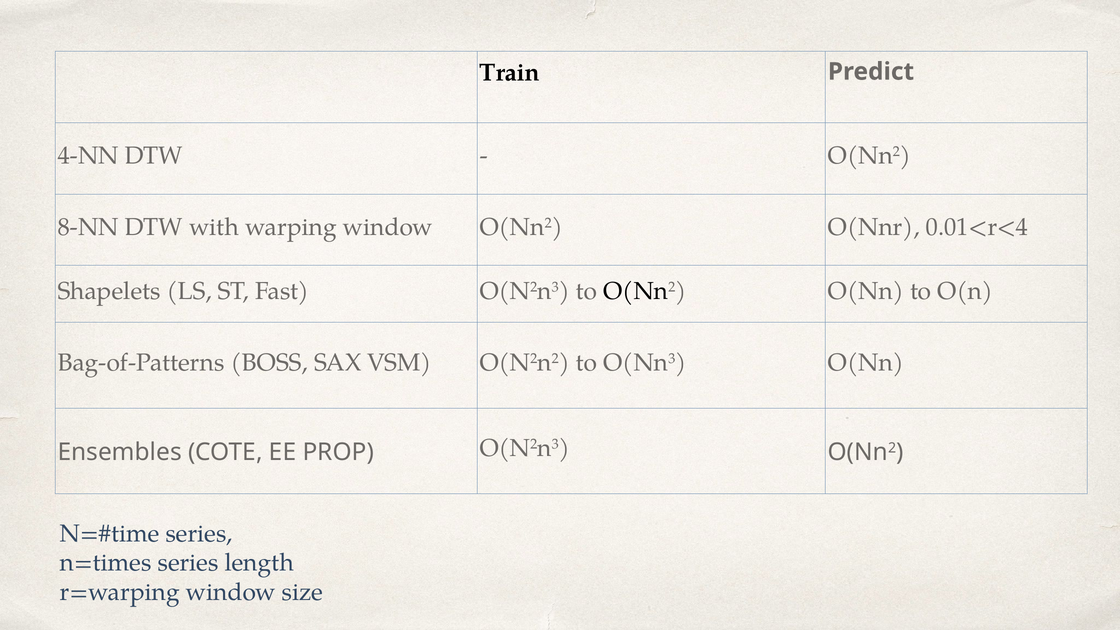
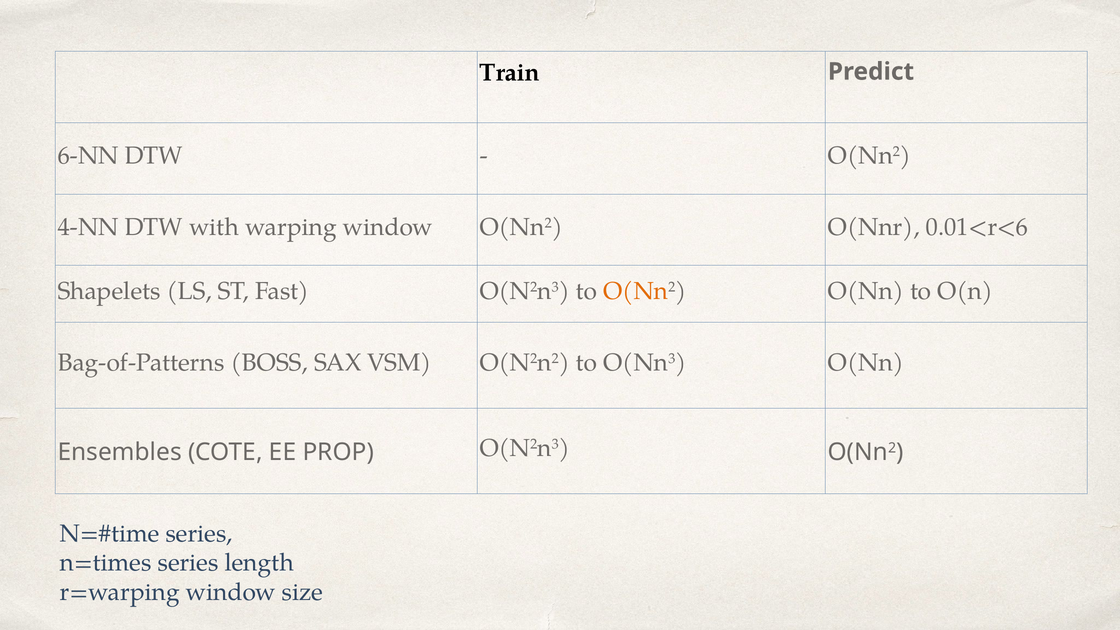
4-NN: 4-NN -> 6-NN (88, 156)
8-NN: 8-NN -> 4-NN (88, 227)
0.01<r<4: 0.01<r<4 -> 0.01<r<6 (977, 227)
O(Nn colour: black -> orange (636, 291)
